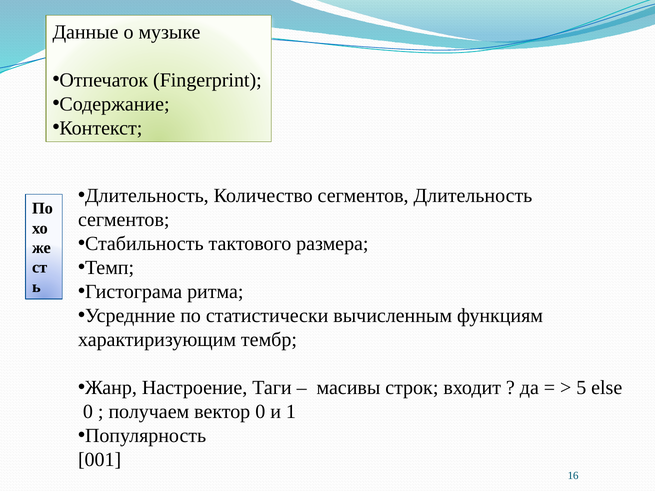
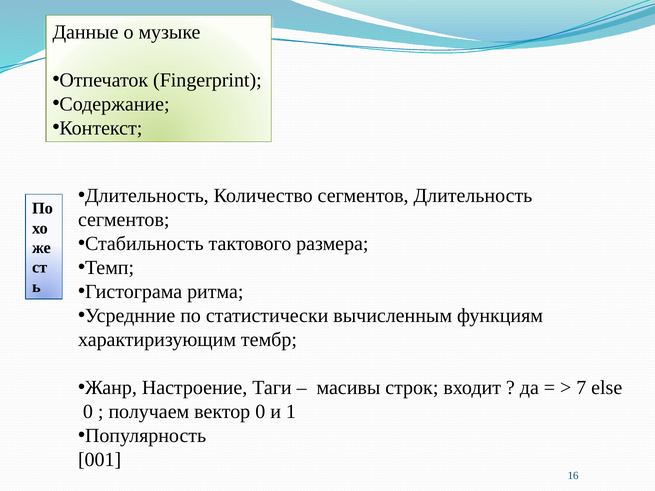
5: 5 -> 7 (581, 388)
